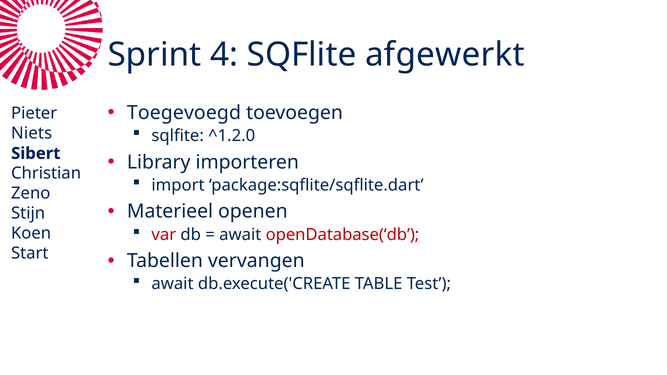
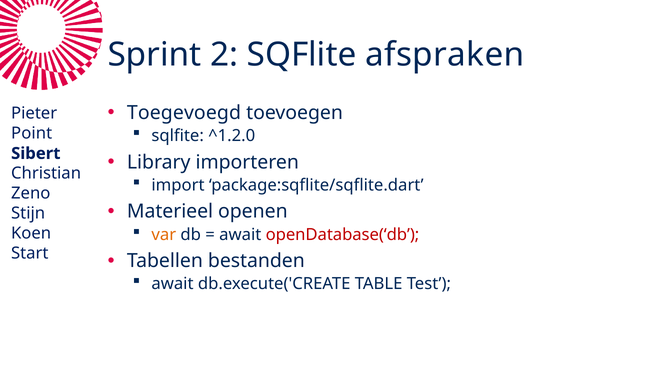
4: 4 -> 2 (224, 55)
afgewerkt: afgewerkt -> afspraken (445, 55)
Niets: Niets -> Point (32, 134)
var colour: red -> orange (164, 235)
vervangen: vervangen -> bestanden (256, 261)
